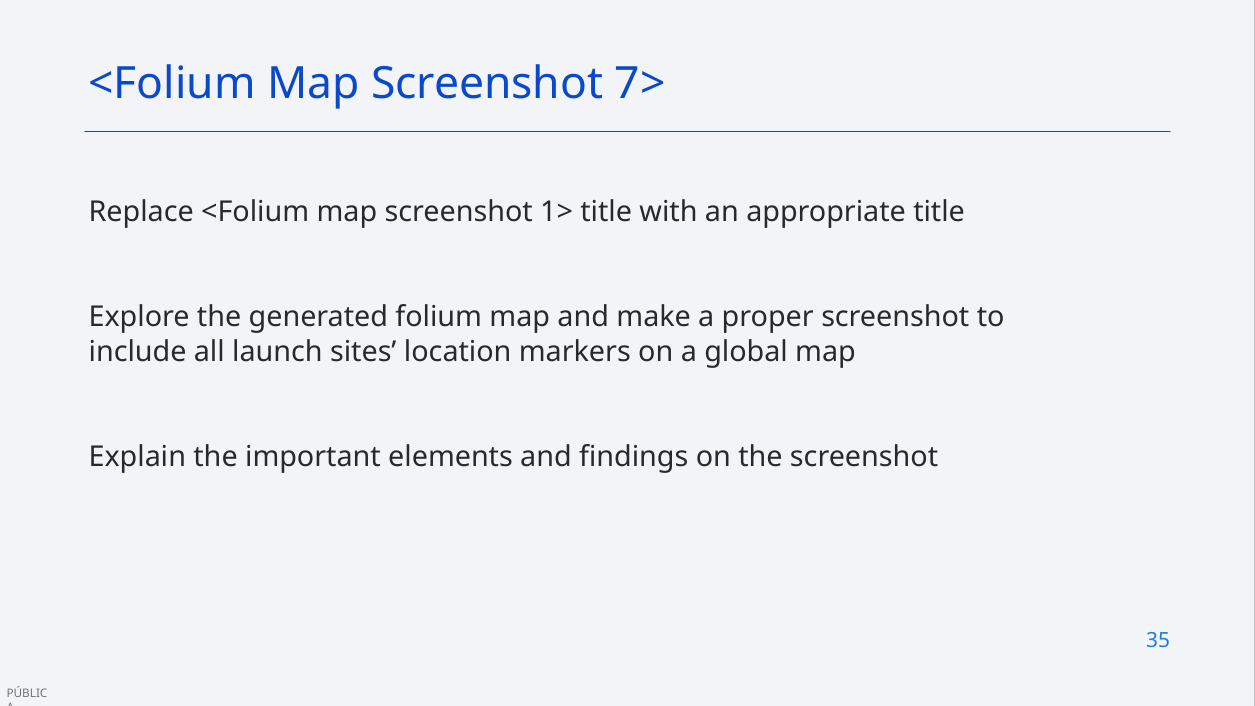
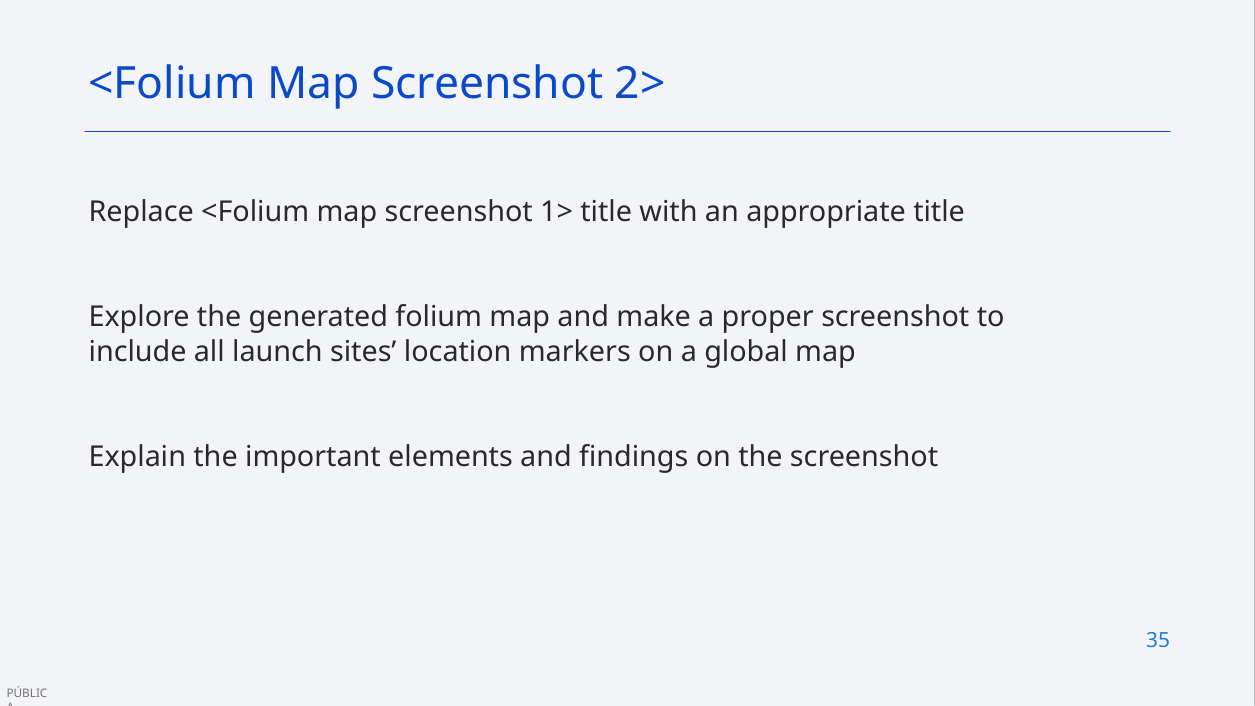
7>: 7> -> 2> (640, 84)
